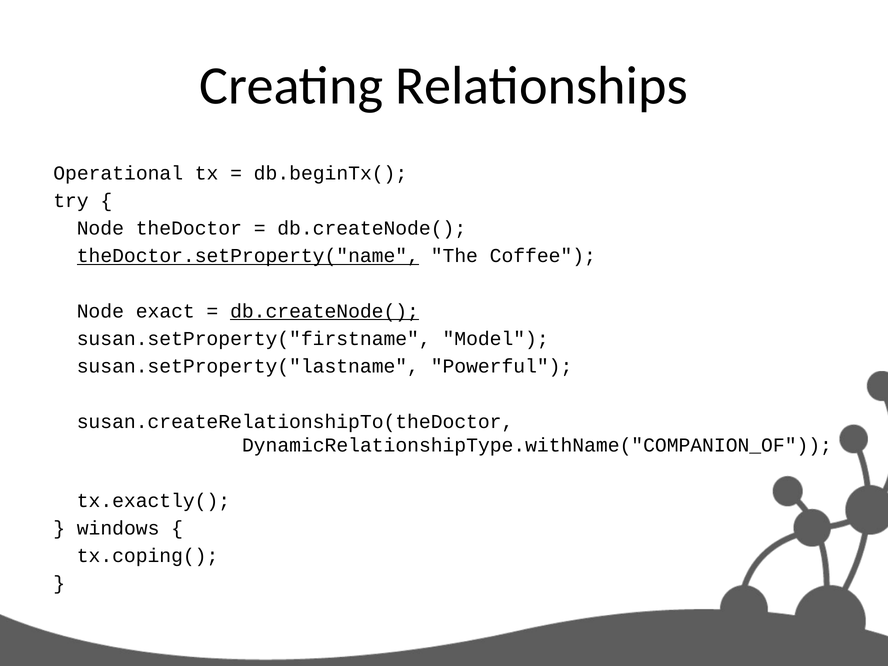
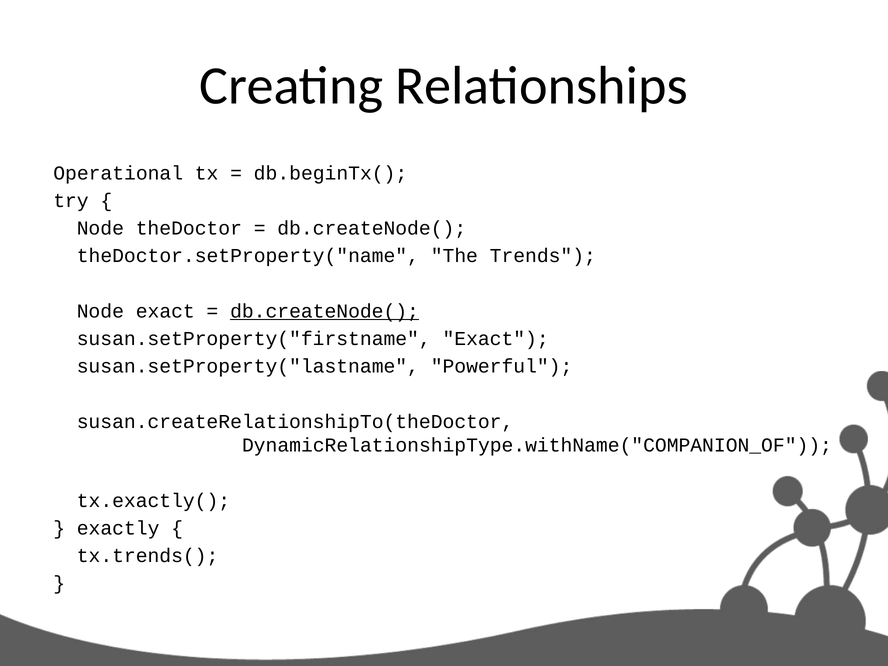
theDoctor.setProperty("name underline: present -> none (248, 256)
Coffee: Coffee -> Trends (543, 256)
susan.setProperty("firstname Model: Model -> Exact (496, 339)
windows: windows -> exactly (118, 528)
tx.coping(: tx.coping( -> tx.trends( (148, 556)
